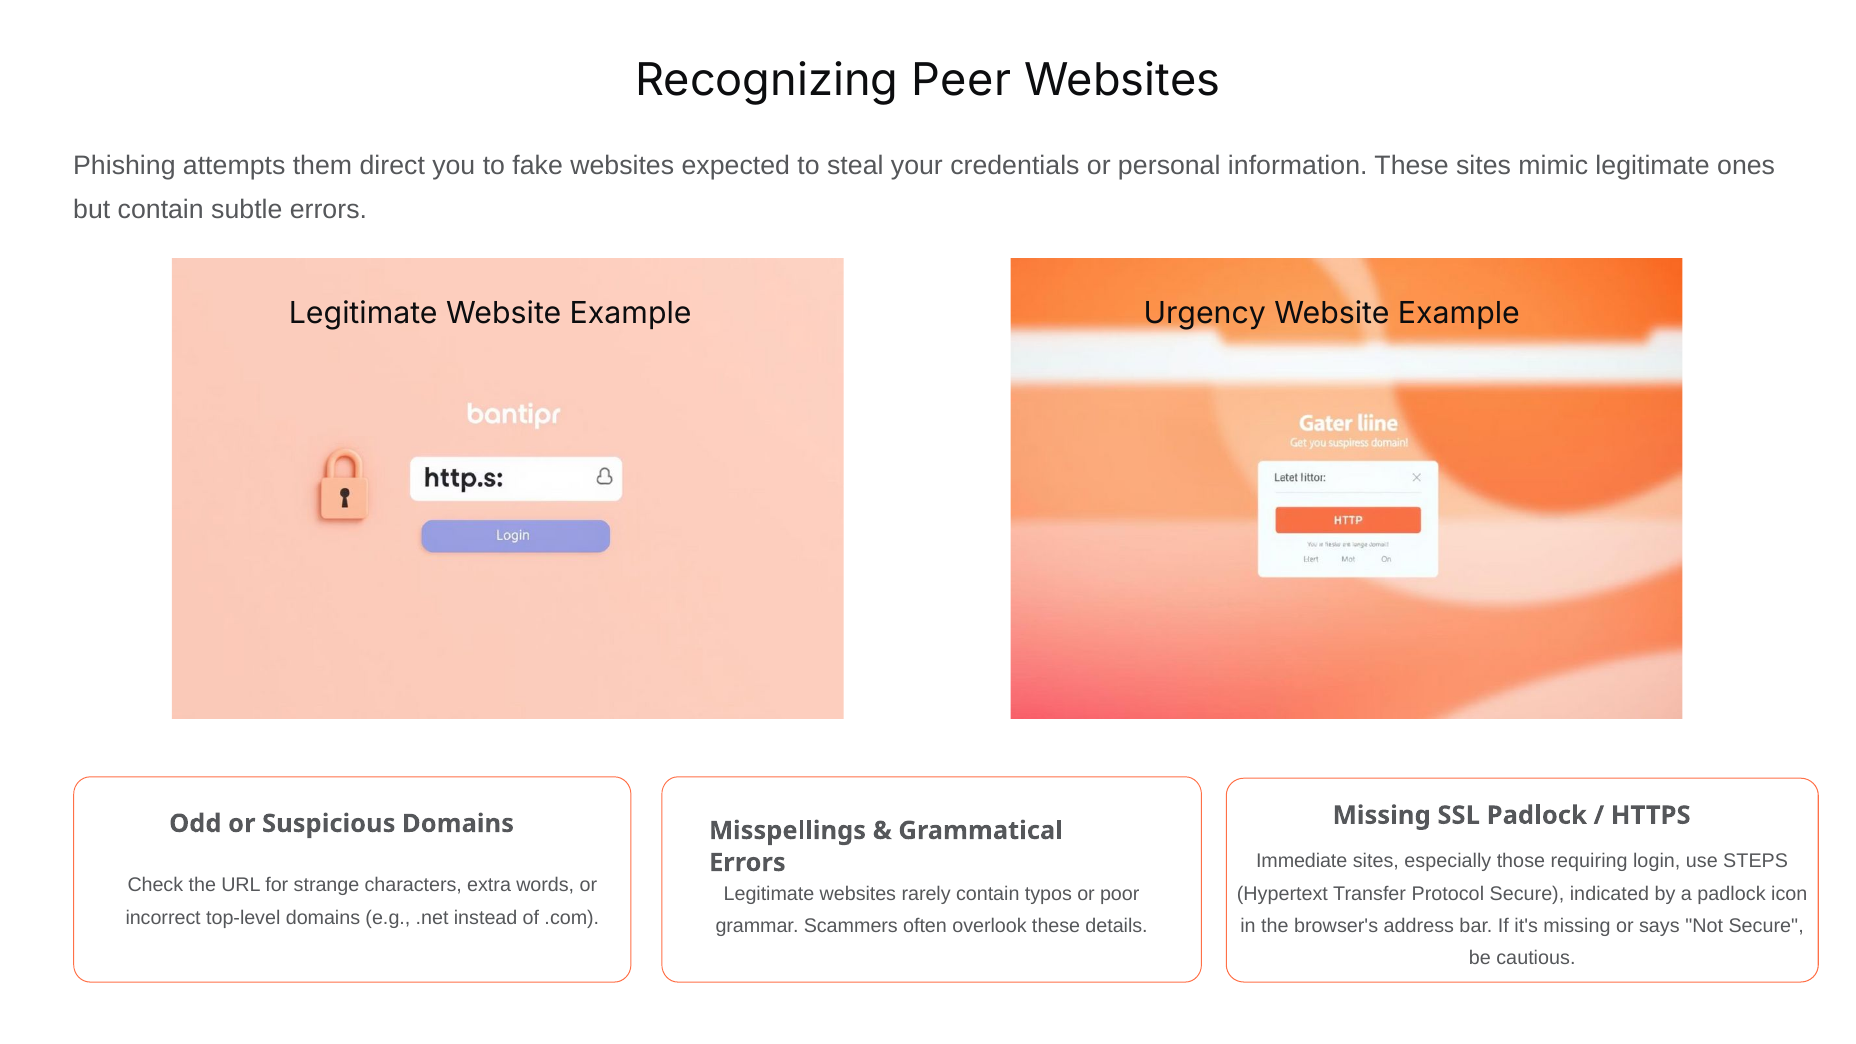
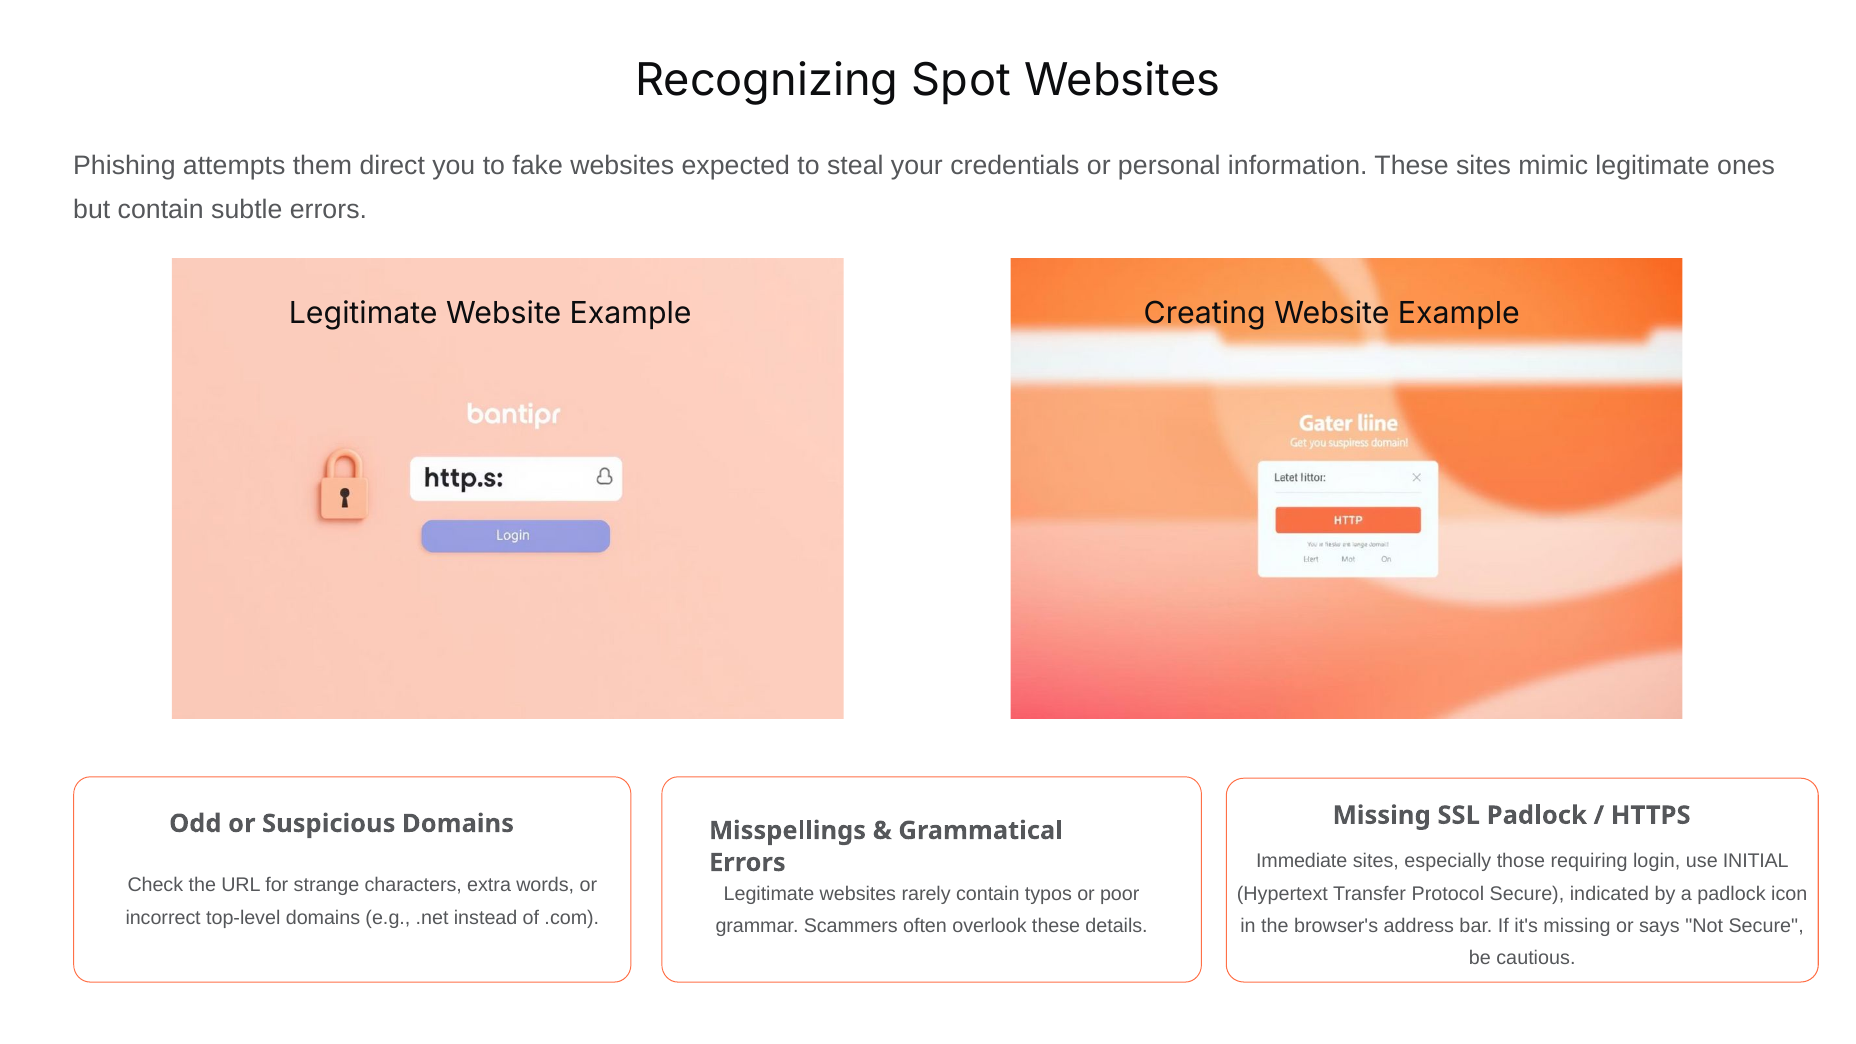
Peer: Peer -> Spot (961, 81)
Urgency: Urgency -> Creating (1205, 314)
STEPS: STEPS -> INITIAL (1756, 861)
